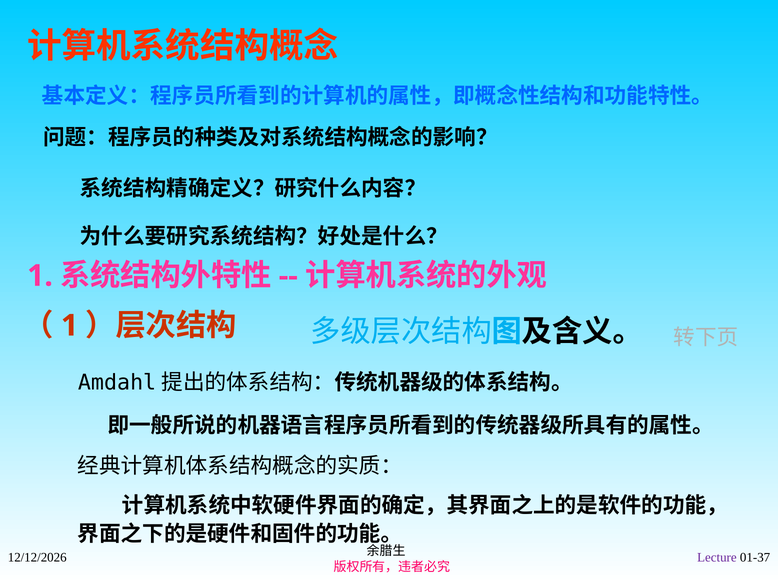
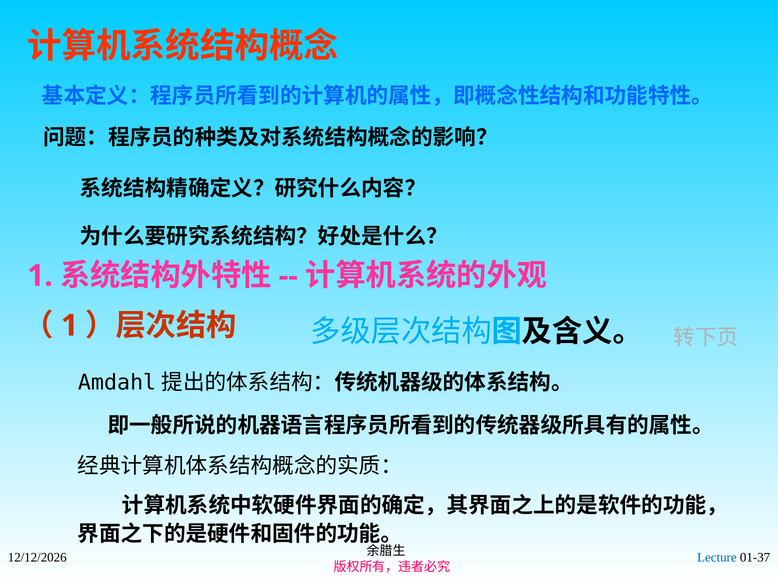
Lecture colour: purple -> blue (717, 557)
